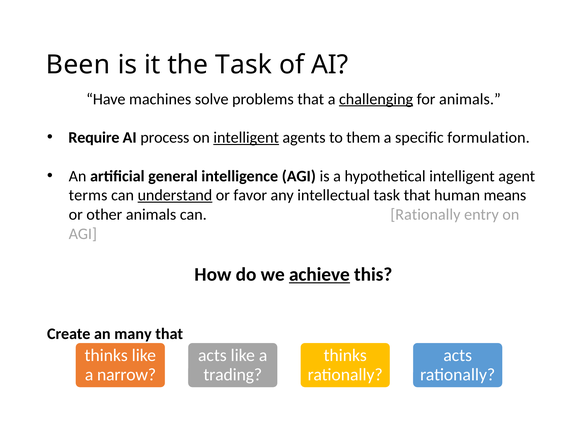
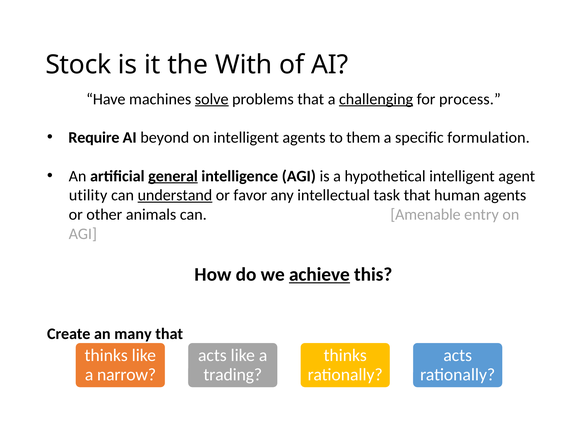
Been: Been -> Stock (78, 65)
the Task: Task -> With (244, 65)
solve underline: none -> present (212, 99)
for animals: animals -> process (470, 99)
process: process -> beyond (165, 138)
intelligent underline: present -> none (246, 138)
general underline: none -> present (173, 176)
terms: terms -> utility (88, 196)
human means: means -> agents (505, 196)
can Rationally: Rationally -> Amenable (426, 215)
